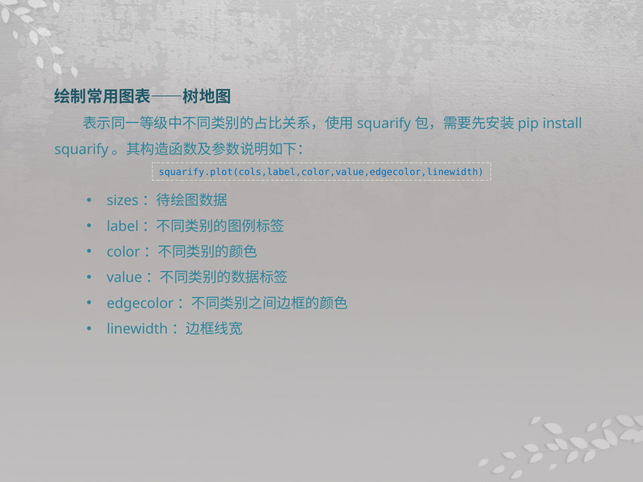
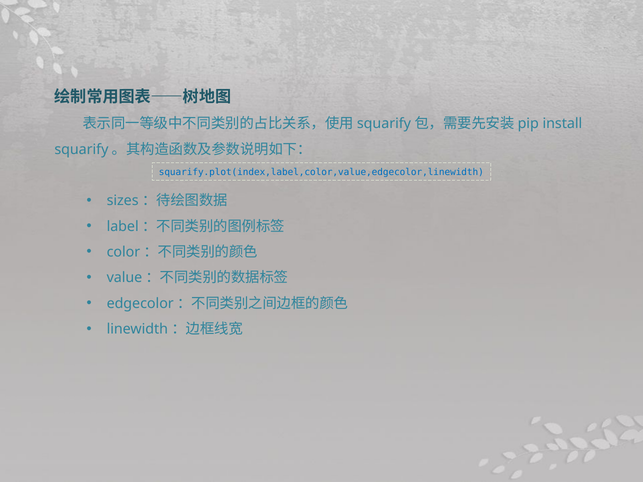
squarify.plot(cols,label,color,value,edgecolor,linewidth: squarify.plot(cols,label,color,value,edgecolor,linewidth -> squarify.plot(index,label,color,value,edgecolor,linewidth (321, 172)
